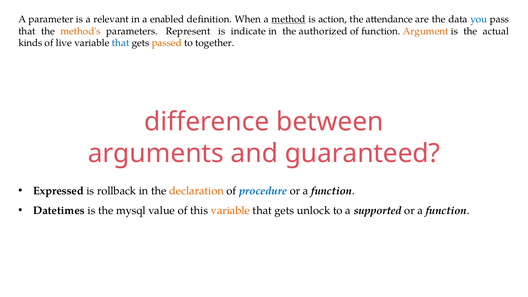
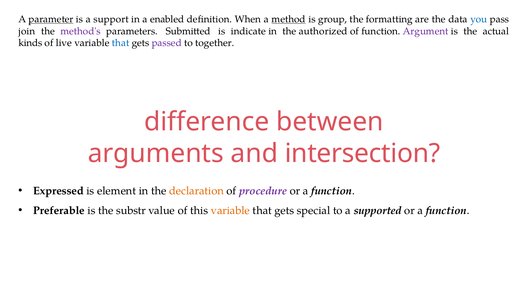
parameter underline: none -> present (51, 19)
relevant: relevant -> support (111, 19)
action: action -> group (333, 19)
attendance: attendance -> formatting (389, 19)
that: that -> join (27, 31)
method's colour: orange -> purple (81, 31)
Represent: Represent -> Submitted (188, 31)
Argument colour: orange -> purple (426, 31)
passed colour: orange -> purple (167, 43)
guaranteed: guaranteed -> intersection (363, 154)
rollback: rollback -> element (117, 191)
procedure colour: blue -> purple (263, 191)
Datetimes: Datetimes -> Preferable (59, 211)
mysql: mysql -> substr (131, 211)
unlock: unlock -> special (314, 211)
